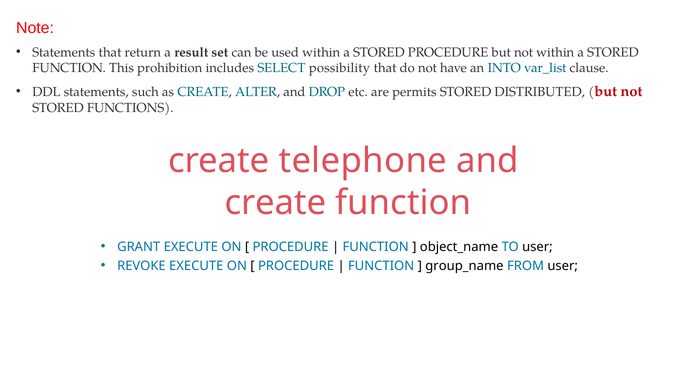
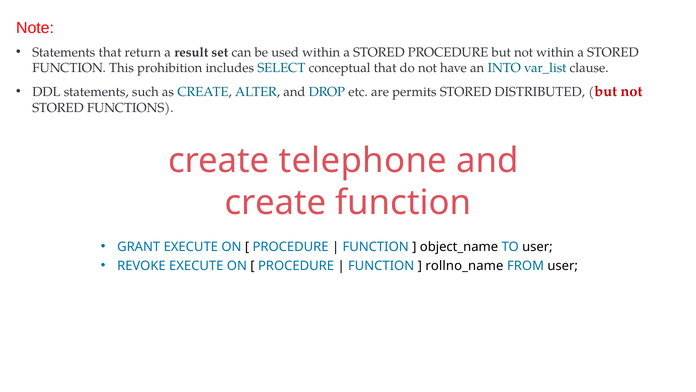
possibility: possibility -> conceptual (340, 68)
group_name: group_name -> rollno_name (464, 266)
